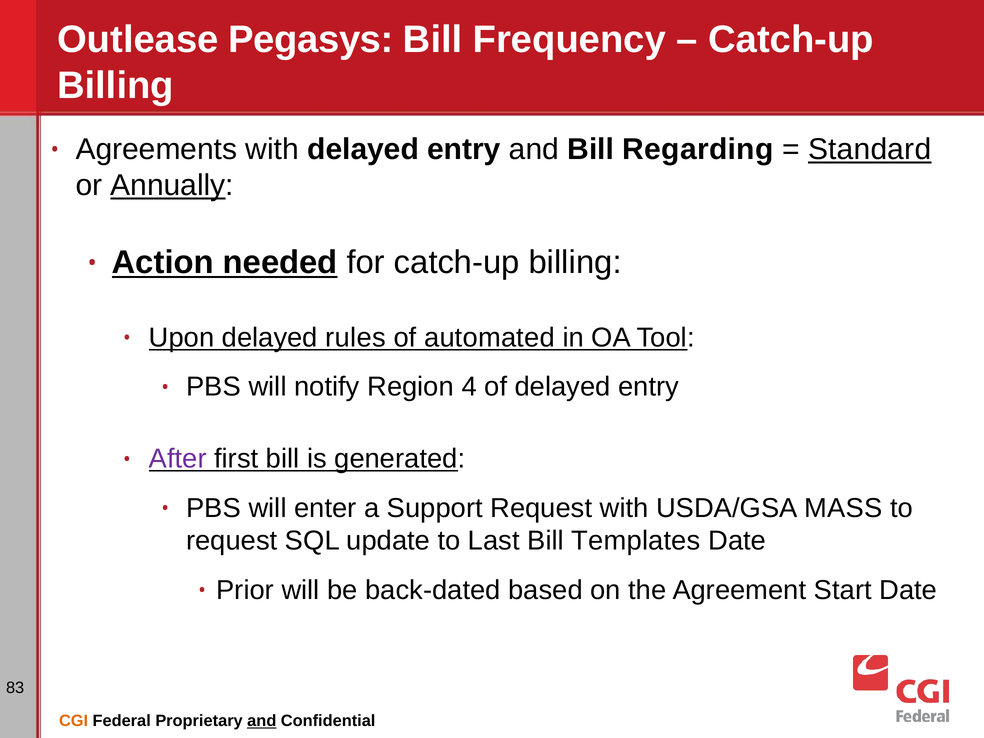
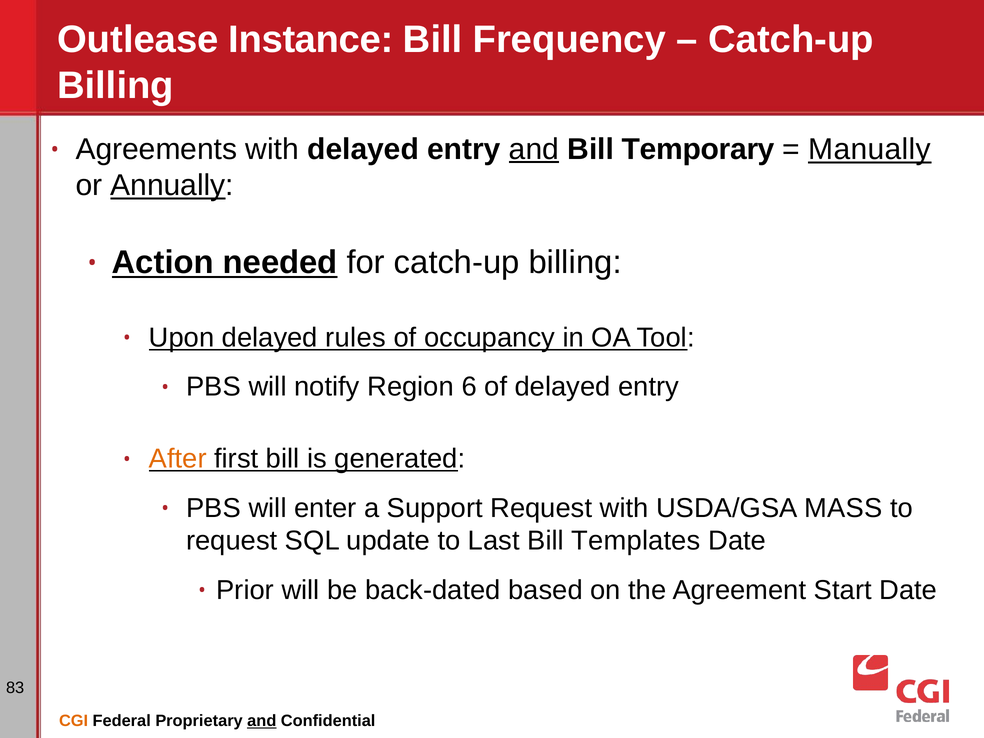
Pegasys: Pegasys -> Instance (311, 39)
and underline: none -> present (534, 149)
Regarding: Regarding -> Temporary (698, 149)
Standard: Standard -> Manually (870, 149)
automated: automated -> occupancy (490, 338)
4: 4 -> 6 (469, 387)
After colour: purple -> orange (178, 459)
